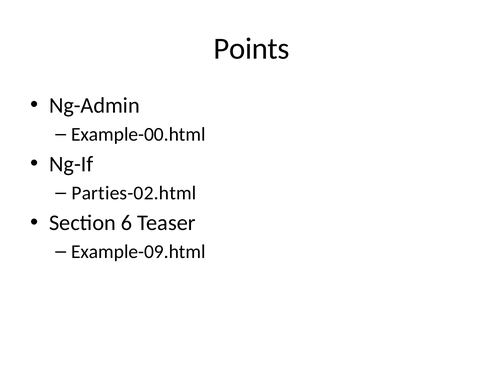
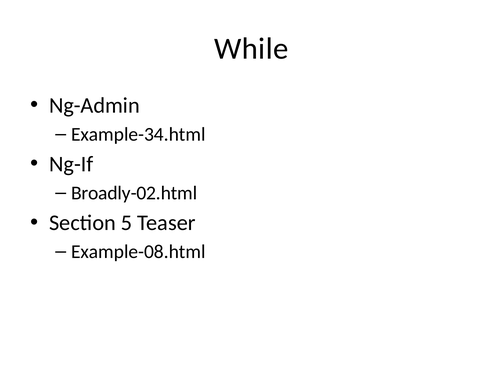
Points: Points -> While (251, 49)
Example-00.html: Example-00.html -> Example-34.html (138, 134)
Parties-02.html: Parties-02.html -> Broadly-02.html (134, 193)
6: 6 -> 5 (127, 223)
Example-09.html: Example-09.html -> Example-08.html (138, 252)
